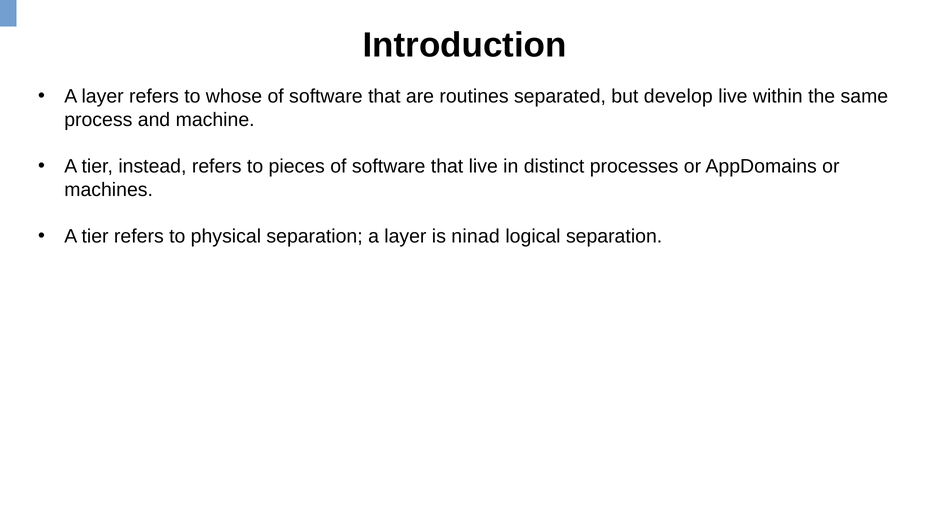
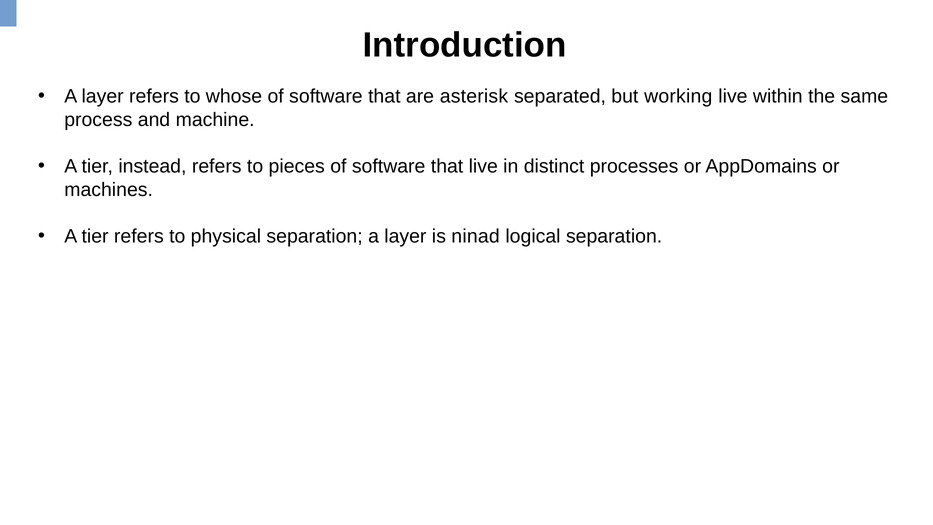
routines: routines -> asterisk (474, 96)
develop: develop -> working (678, 96)
